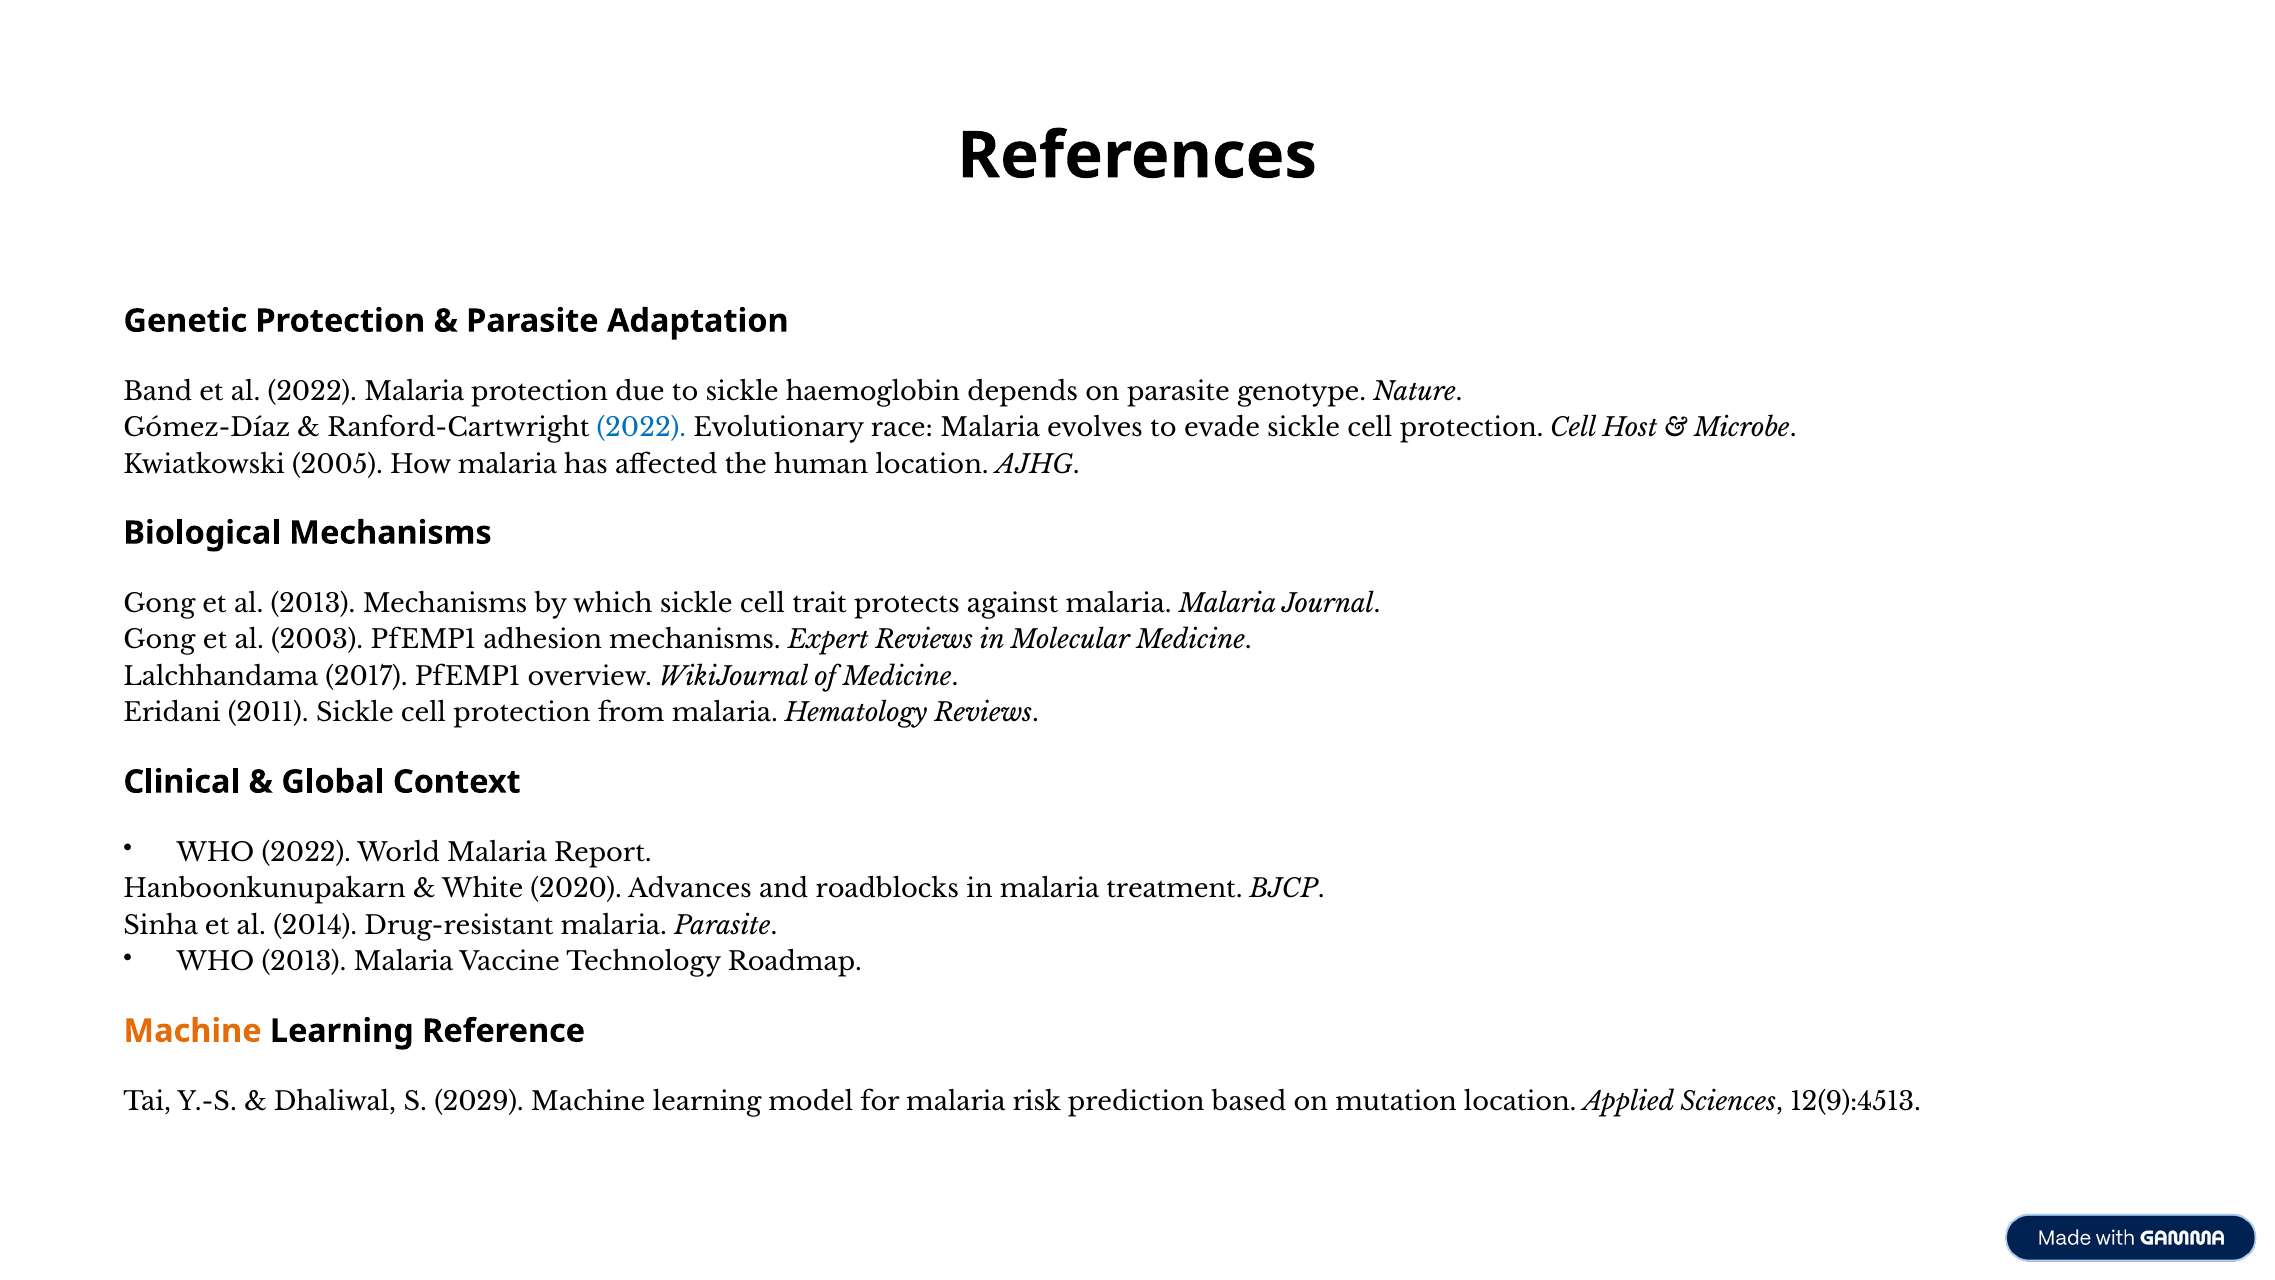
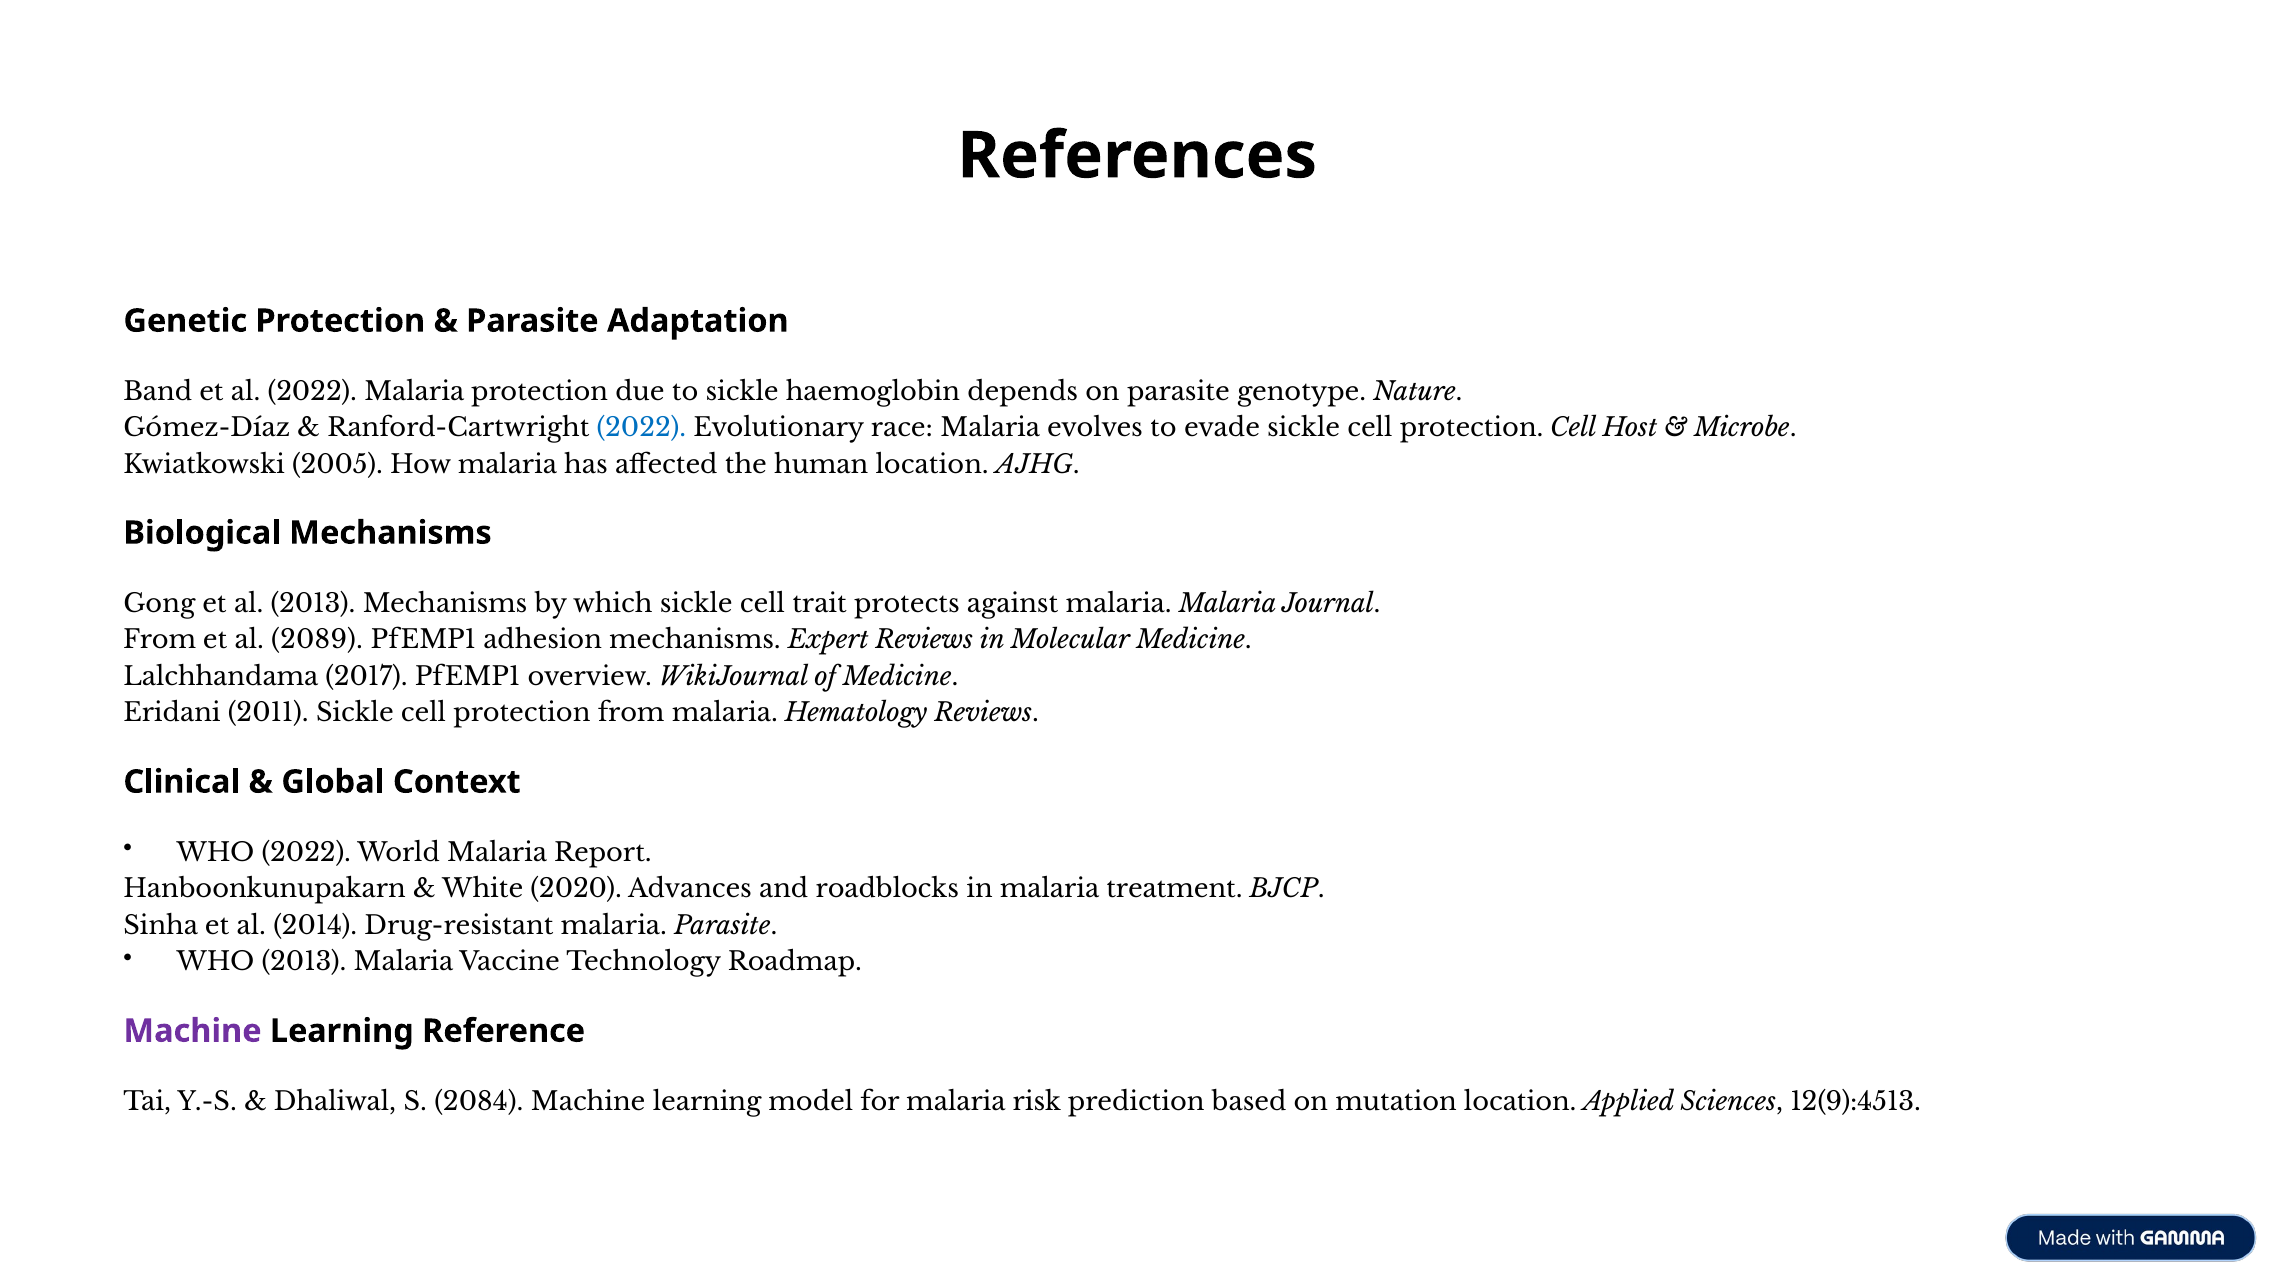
Gong: Gong -> From (160, 640)
2003: 2003 -> 2089 (317, 640)
Machine colour: orange -> purple (193, 1031)
2029: 2029 -> 2084 (479, 1102)
